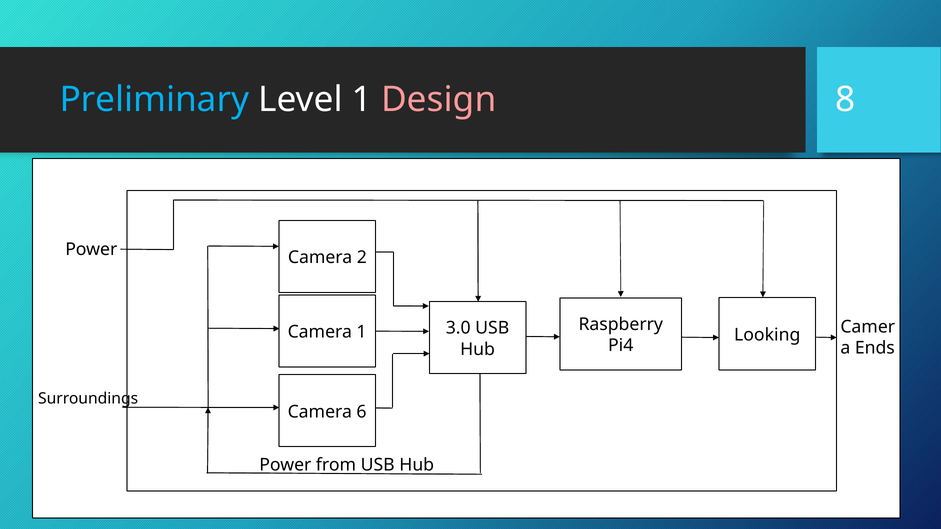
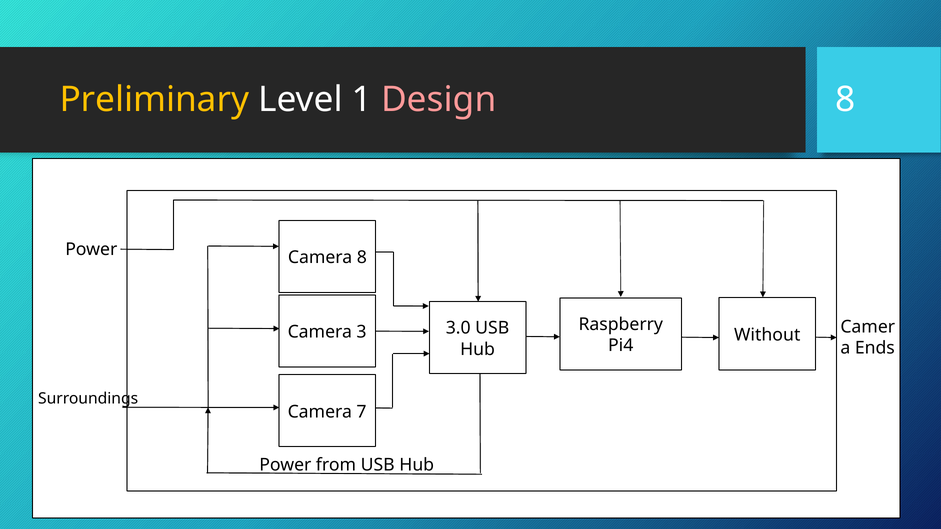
Preliminary colour: light blue -> yellow (154, 100)
Camera 2: 2 -> 8 (362, 258)
Camera 1: 1 -> 3 (362, 332)
Looking: Looking -> Without (767, 335)
6: 6 -> 7 (362, 412)
